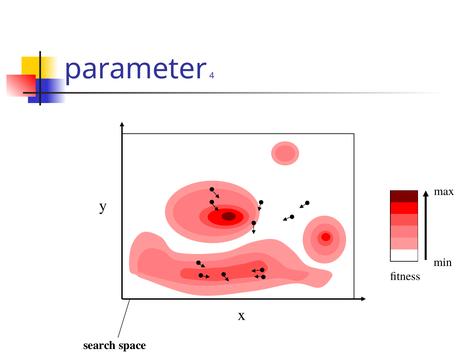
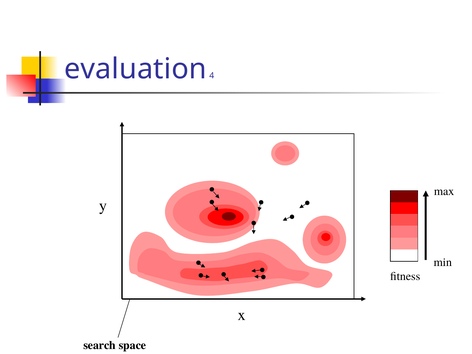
parameter: parameter -> evaluation (135, 69)
